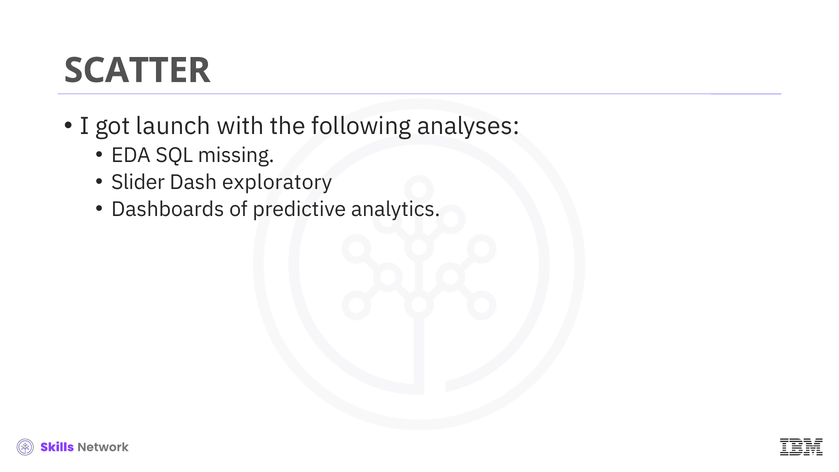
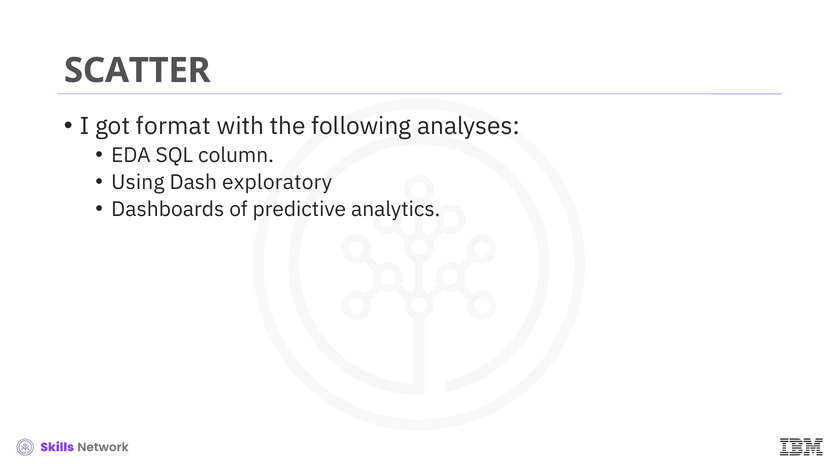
launch: launch -> format (173, 126)
missing: missing -> column (236, 155)
Slider: Slider -> Using (138, 182)
